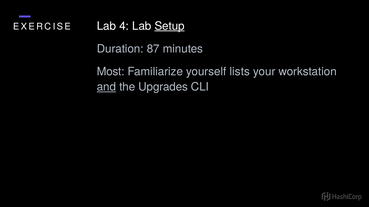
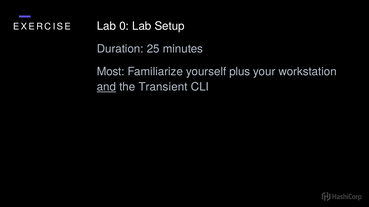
4: 4 -> 0 (124, 26)
Setup underline: present -> none (170, 26)
87: 87 -> 25 (153, 49)
lists: lists -> plus (240, 72)
Upgrades: Upgrades -> Transient (163, 87)
